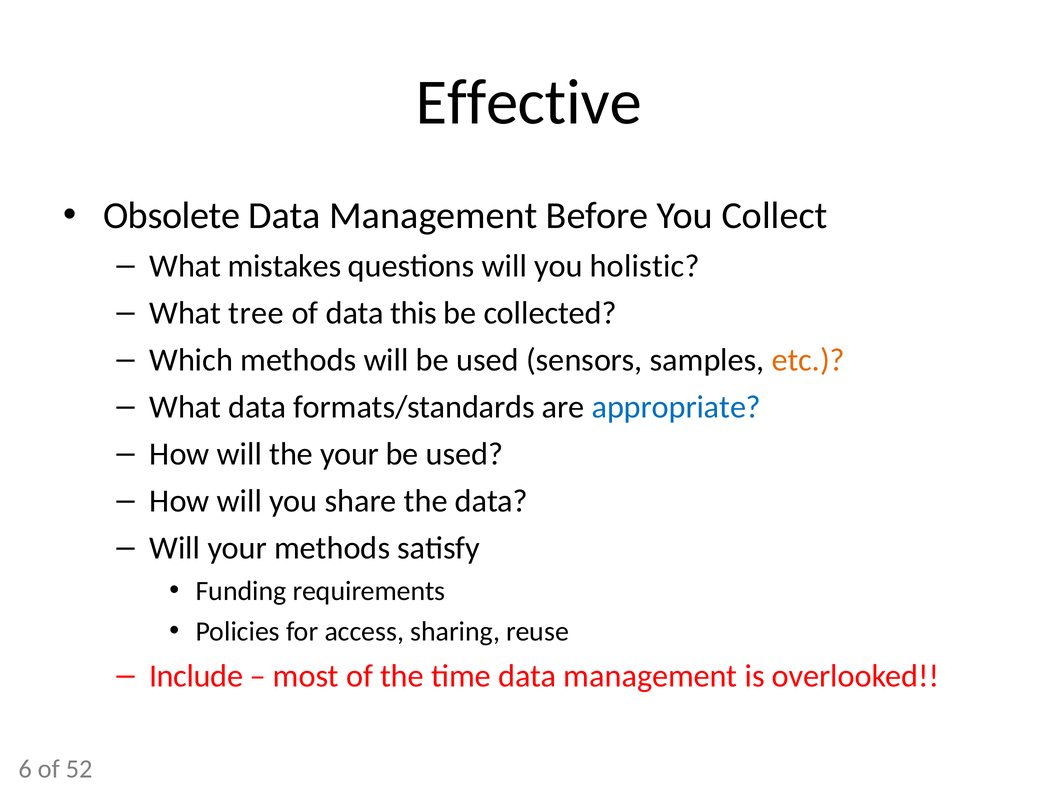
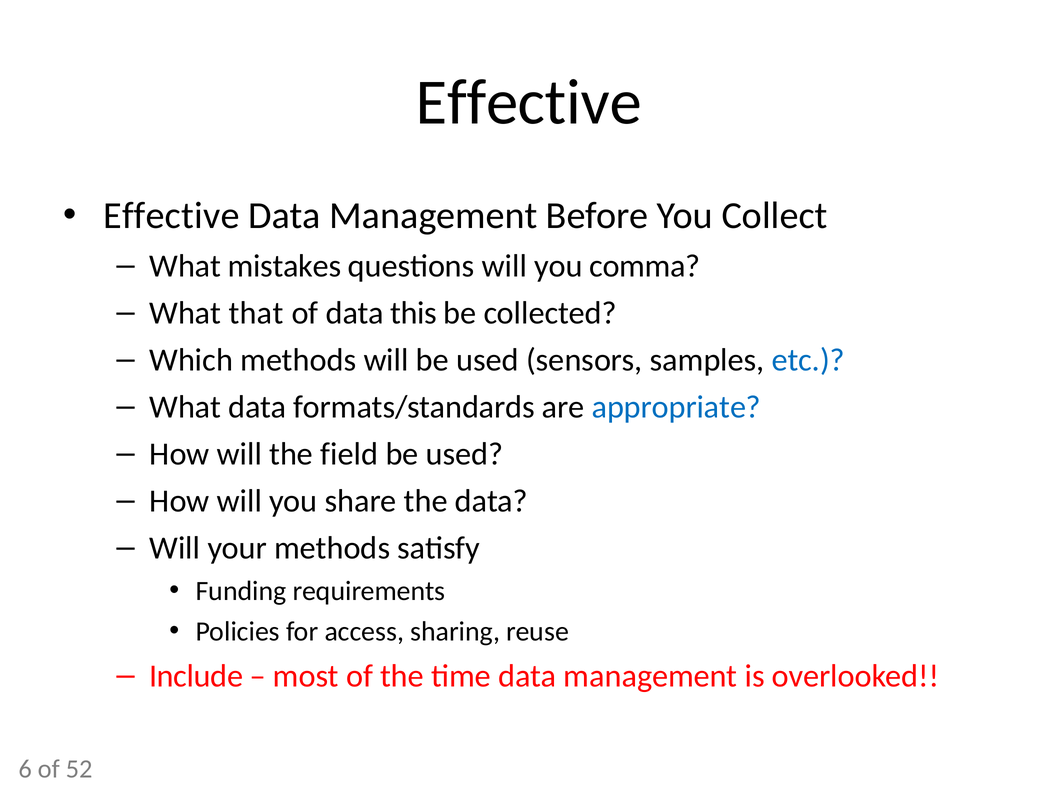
Obsolete: Obsolete -> Effective (171, 216)
holistic: holistic -> comma (645, 266)
tree: tree -> that (256, 313)
etc colour: orange -> blue (808, 360)
the your: your -> field (349, 454)
